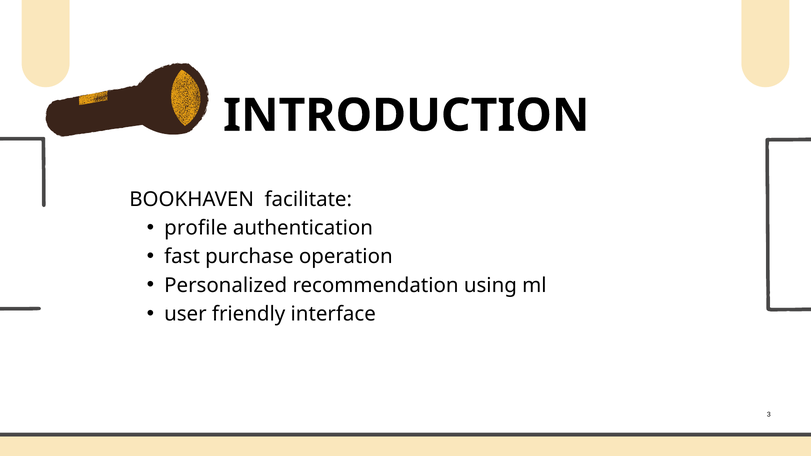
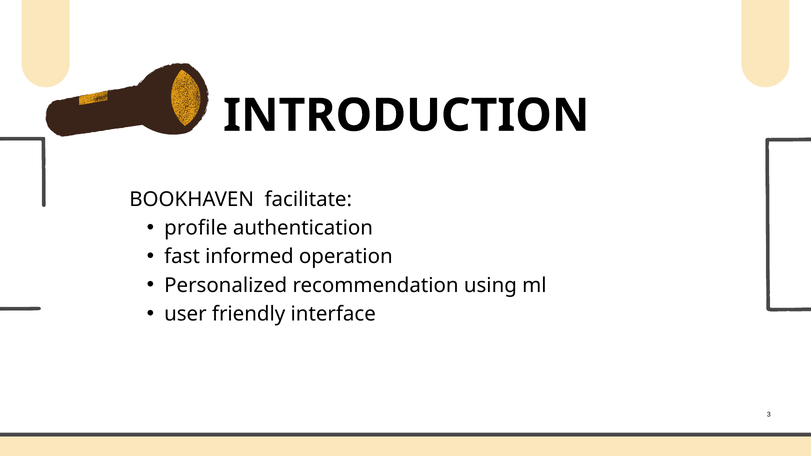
purchase: purchase -> informed (249, 257)
